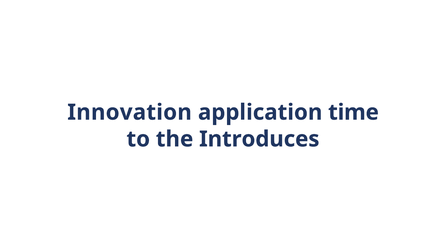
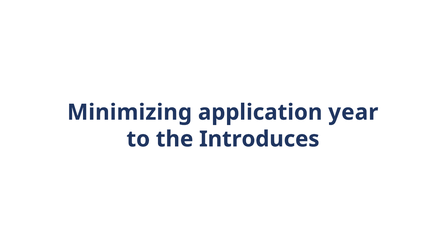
Innovation: Innovation -> Minimizing (130, 112)
time: time -> year (353, 112)
